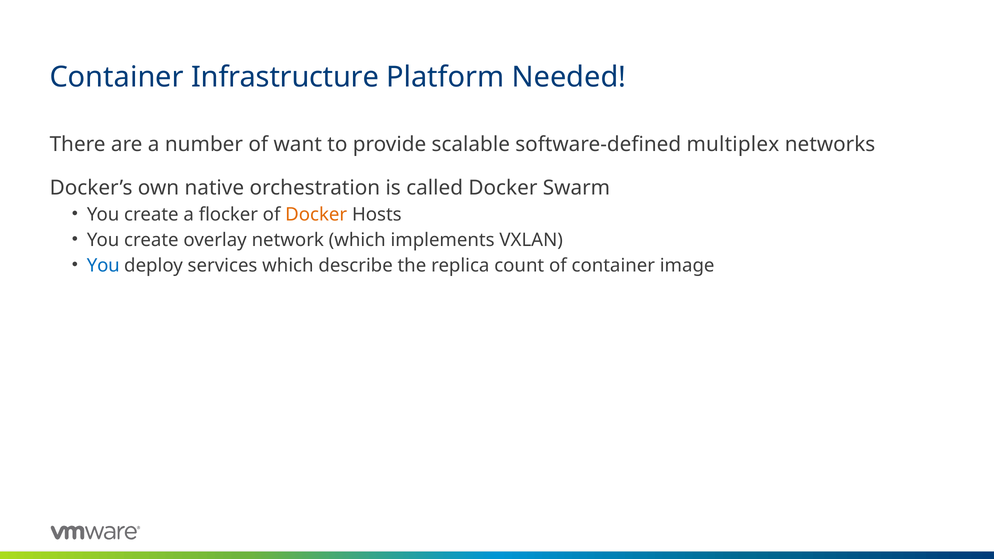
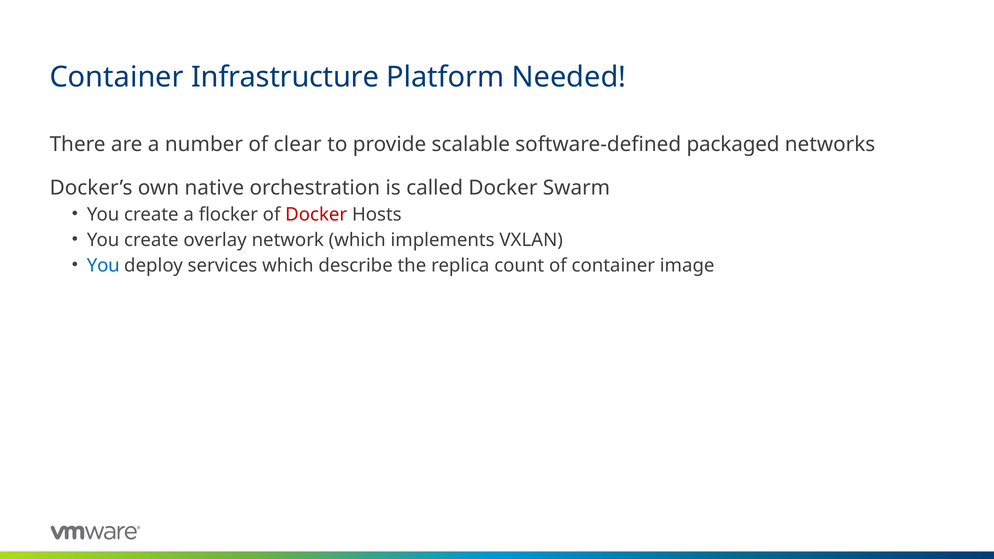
want: want -> clear (298, 144)
multiplex: multiplex -> packaged (733, 144)
Docker colour: orange -> red (316, 215)
